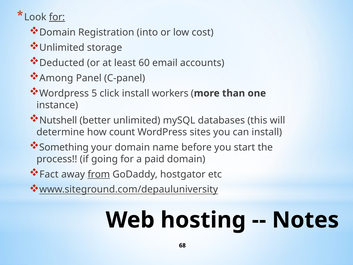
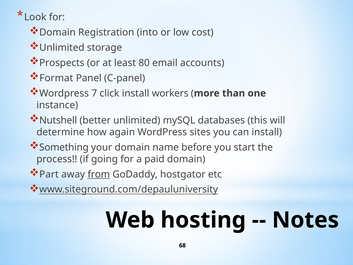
for underline: present -> none (57, 17)
Deducted: Deducted -> Prospects (62, 63)
60: 60 -> 80 (144, 63)
Among: Among -> Format (56, 78)
5: 5 -> 7 (94, 93)
count: count -> again (122, 132)
Fact: Fact -> Part (49, 174)
